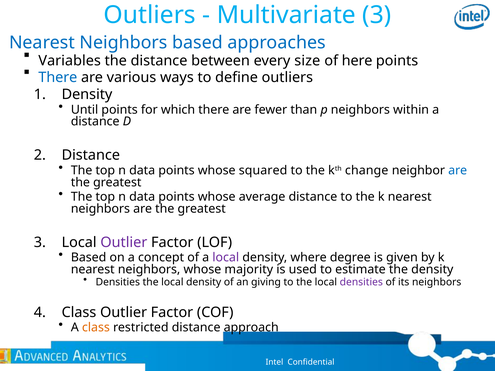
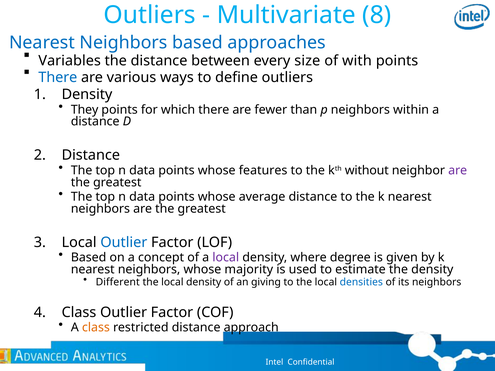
Multivariate 3: 3 -> 8 (377, 15)
here: here -> with (357, 61)
Until: Until -> They (85, 110)
squared: squared -> features (263, 171)
change: change -> without (367, 171)
are colour: blue -> purple (458, 171)
Outlier colour: purple -> blue (124, 243)
Densities: Densities -> Different (118, 282)
densities colour: purple -> blue (361, 282)
